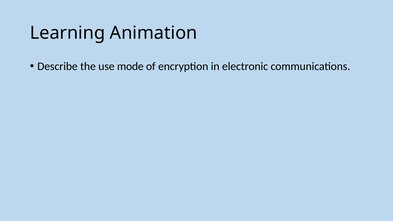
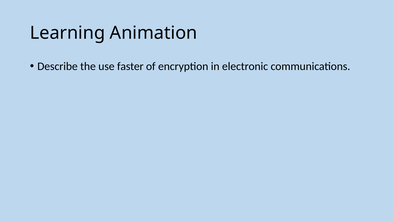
mode: mode -> faster (130, 66)
